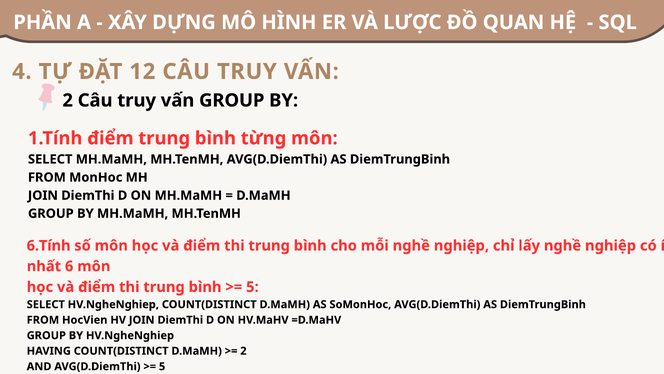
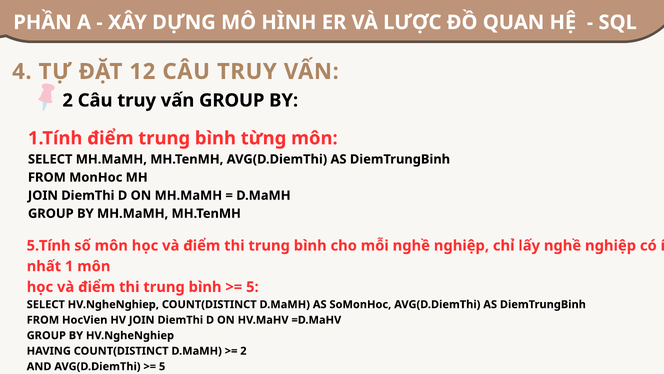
6.Tính: 6.Tính -> 5.Tính (49, 245)
6: 6 -> 1 (69, 266)
